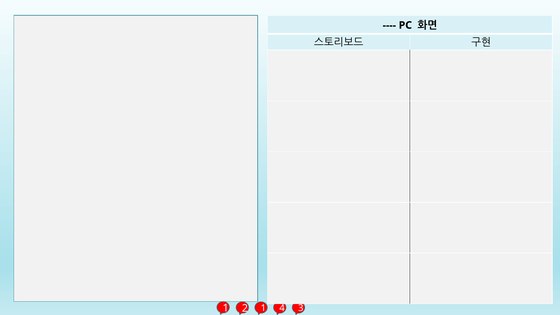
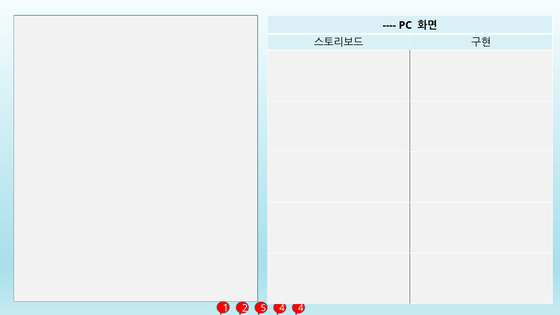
1: 1 -> 5 (263, 308)
4 3: 3 -> 4 (301, 308)
